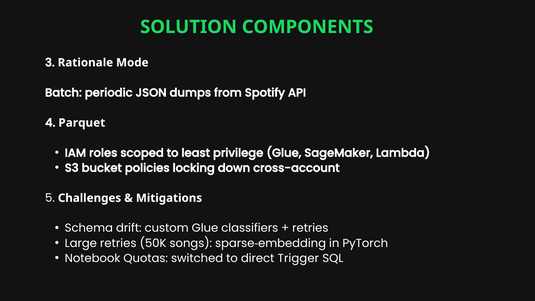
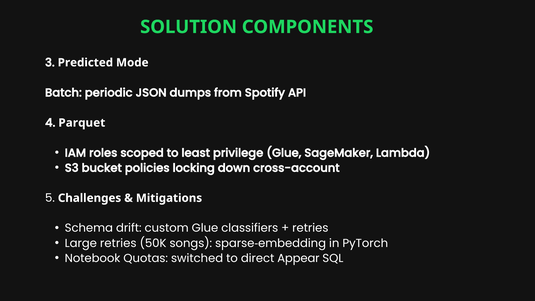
Rationale: Rationale -> Predicted (85, 63)
Trigger: Trigger -> Appear (298, 258)
